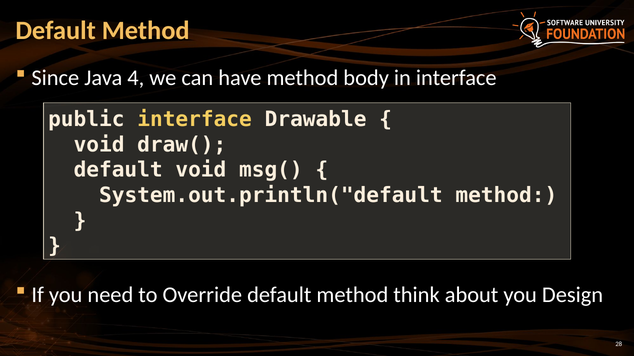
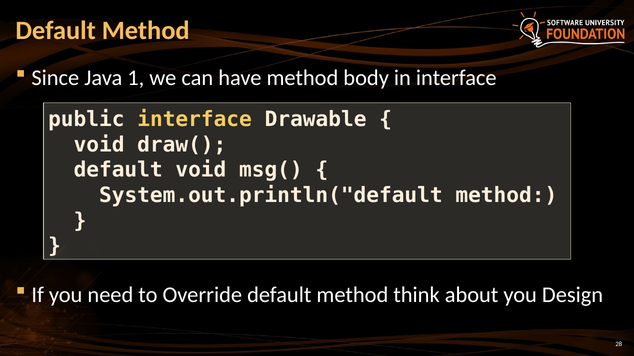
4: 4 -> 1 (136, 78)
